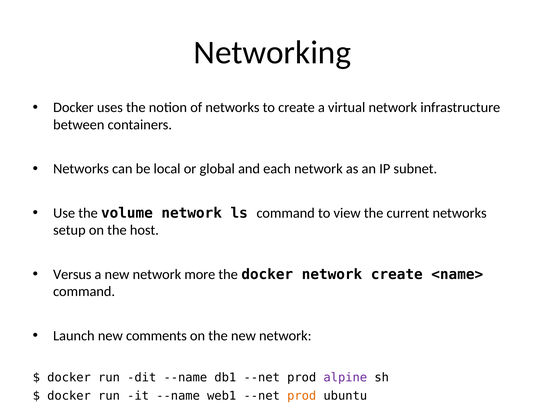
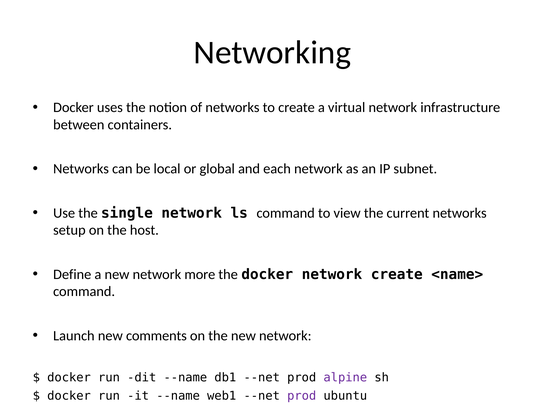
volume: volume -> single (127, 213)
Versus: Versus -> Define (72, 275)
prod colour: orange -> purple (302, 396)
